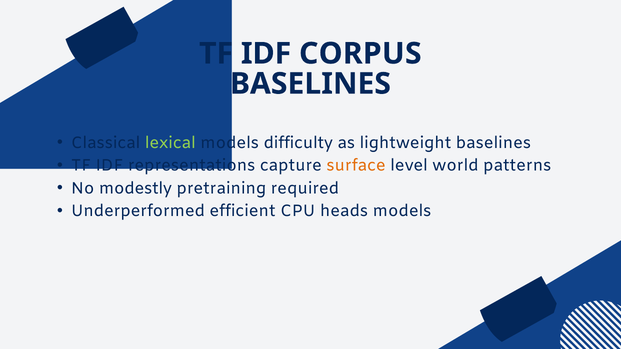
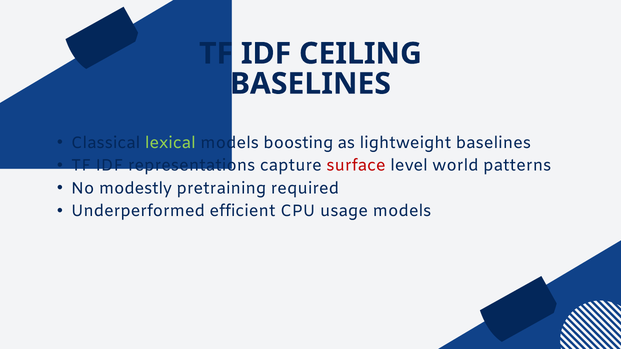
CORPUS: CORPUS -> CEILING (360, 54)
difficulty: difficulty -> boosting (298, 143)
surface colour: orange -> red (356, 166)
heads: heads -> usage (344, 211)
